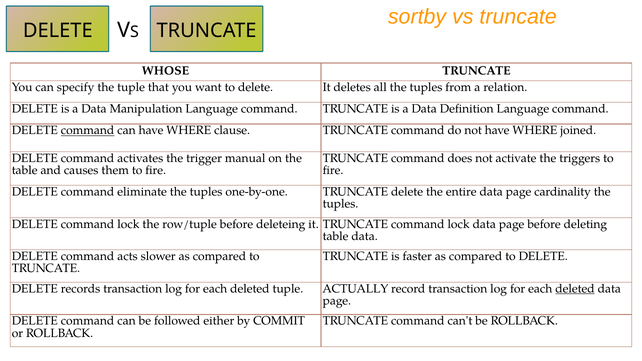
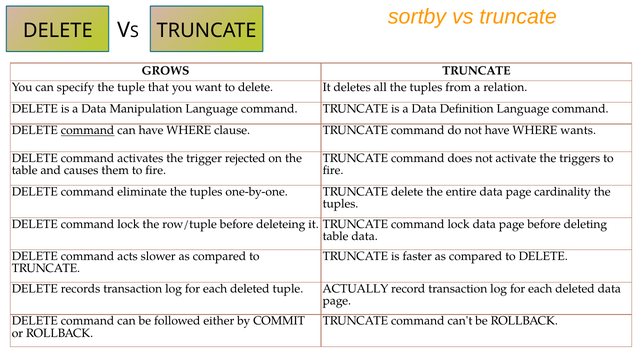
WHOSE: WHOSE -> GROWS (166, 71)
joined: joined -> wants (578, 130)
manual: manual -> rejected (245, 158)
deleted underline: present -> none (575, 289)
